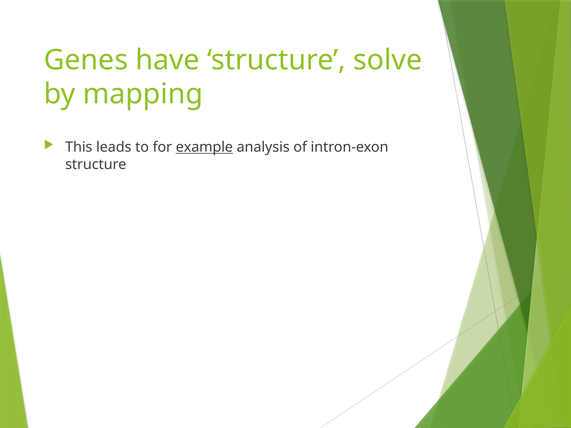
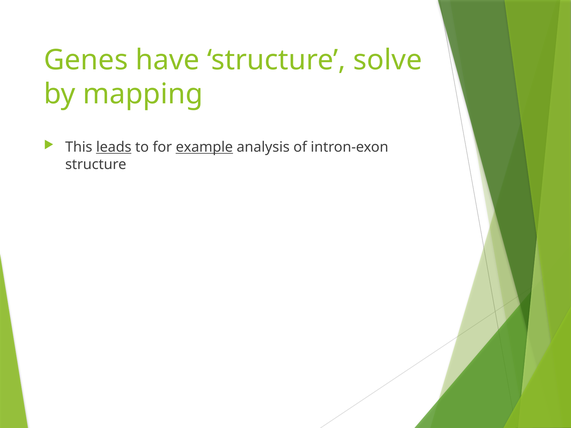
leads underline: none -> present (114, 147)
